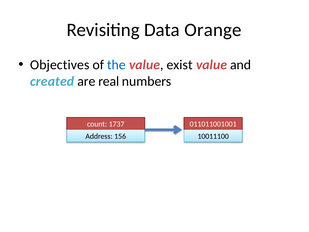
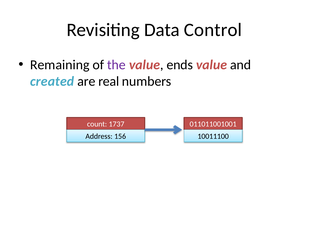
Orange: Orange -> Control (213, 30)
Objectives: Objectives -> Remaining (60, 65)
the colour: blue -> purple (116, 65)
exist: exist -> ends (180, 65)
